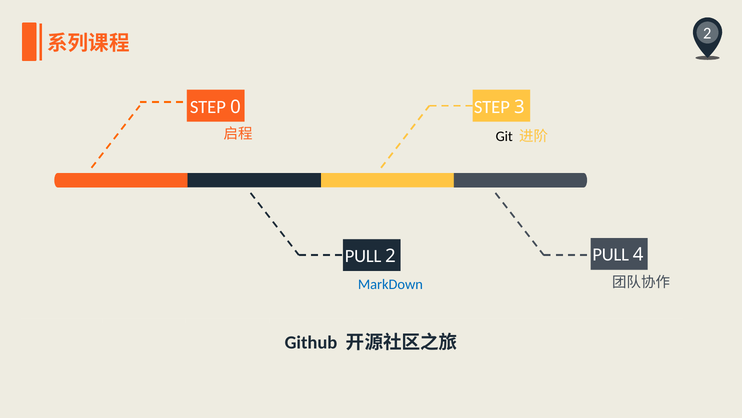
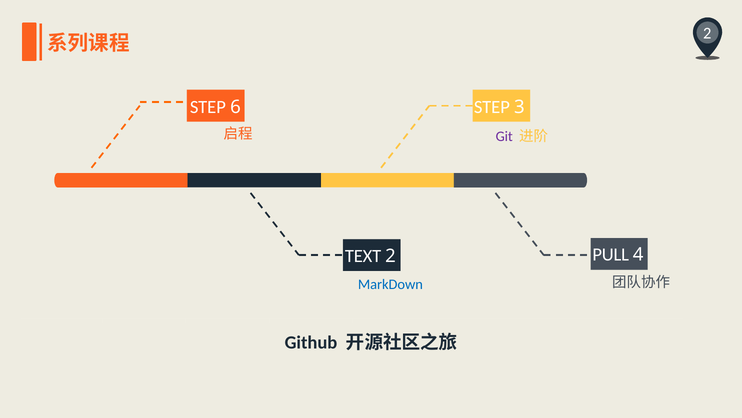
0: 0 -> 6 (235, 107)
Git colour: black -> purple (504, 136)
PULL: PULL -> TEXT (363, 256)
